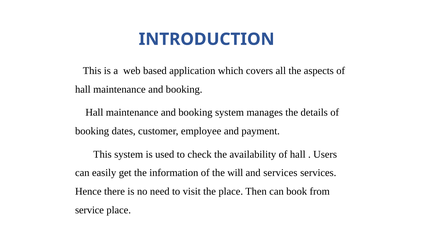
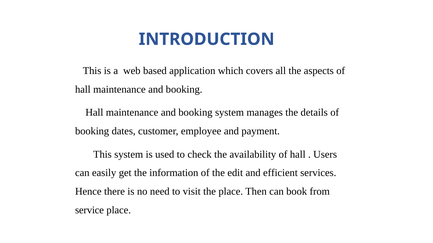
will: will -> edit (235, 173)
and services: services -> efficient (280, 173)
